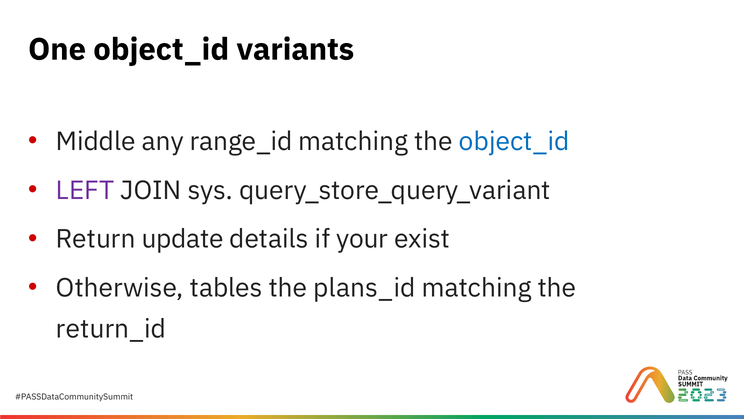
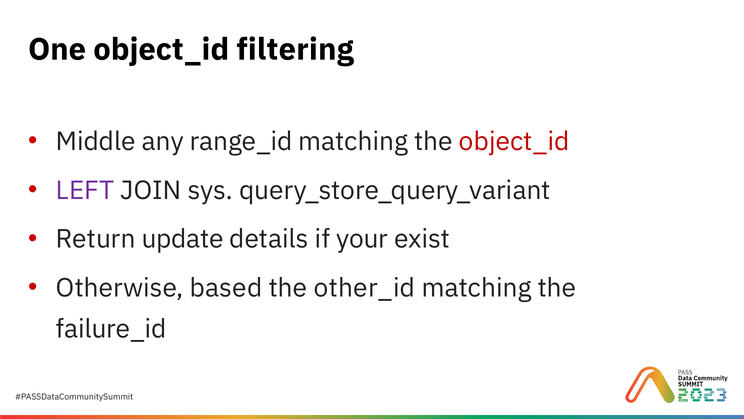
variants: variants -> filtering (295, 49)
object_id colour: blue -> red (514, 141)
tables: tables -> based (226, 288)
plans_id: plans_id -> other_id (364, 288)
return_id: return_id -> failure_id (111, 329)
